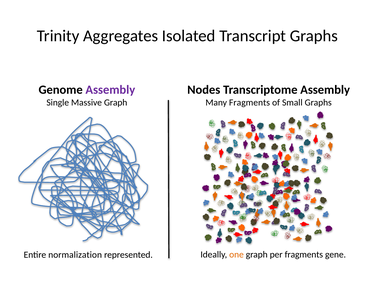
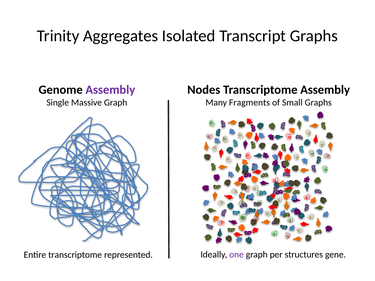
one colour: orange -> purple (236, 255)
per fragments: fragments -> structures (304, 255)
Entire normalization: normalization -> transcriptome (75, 255)
